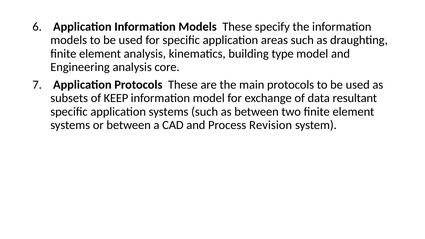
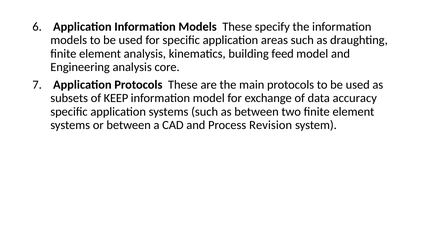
type: type -> feed (283, 54)
resultant: resultant -> accuracy (355, 98)
